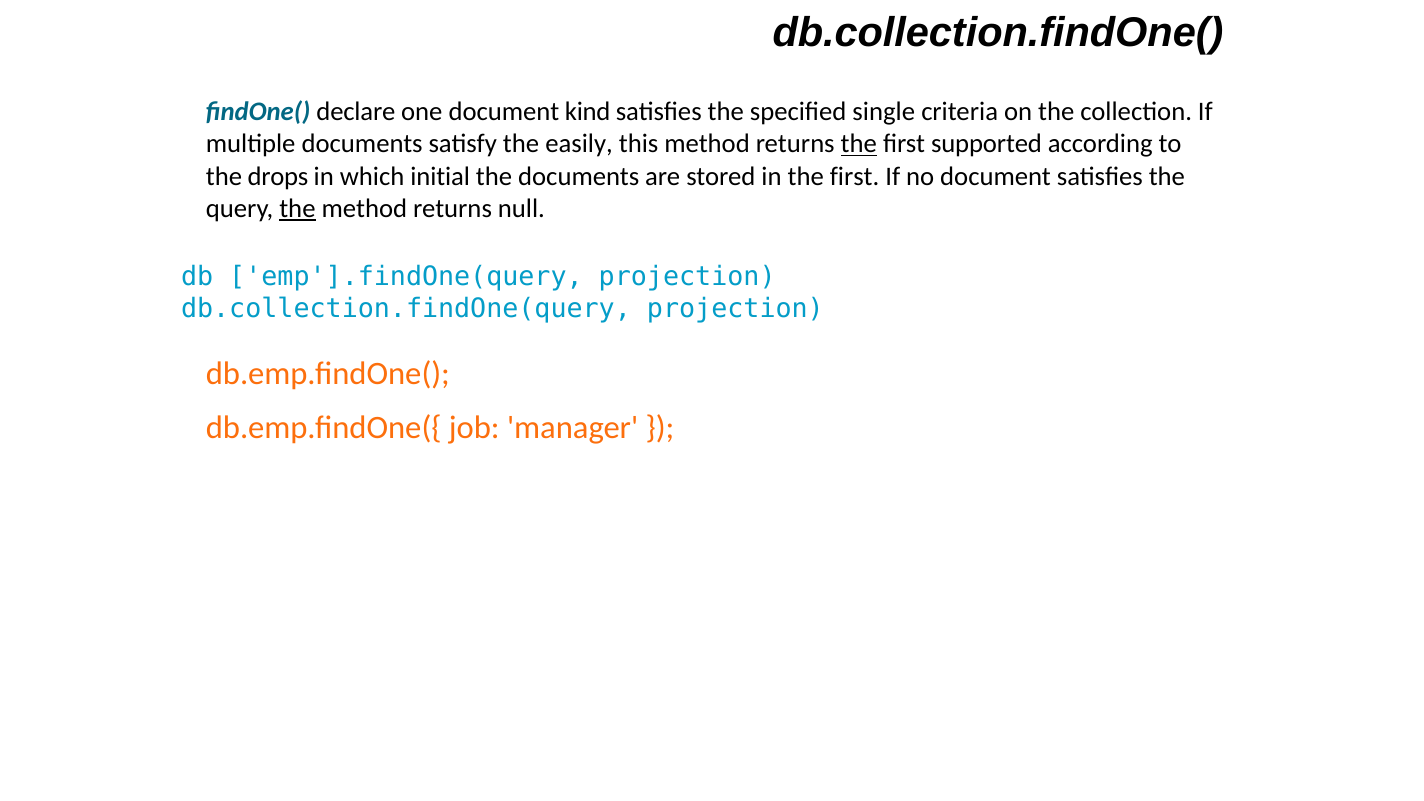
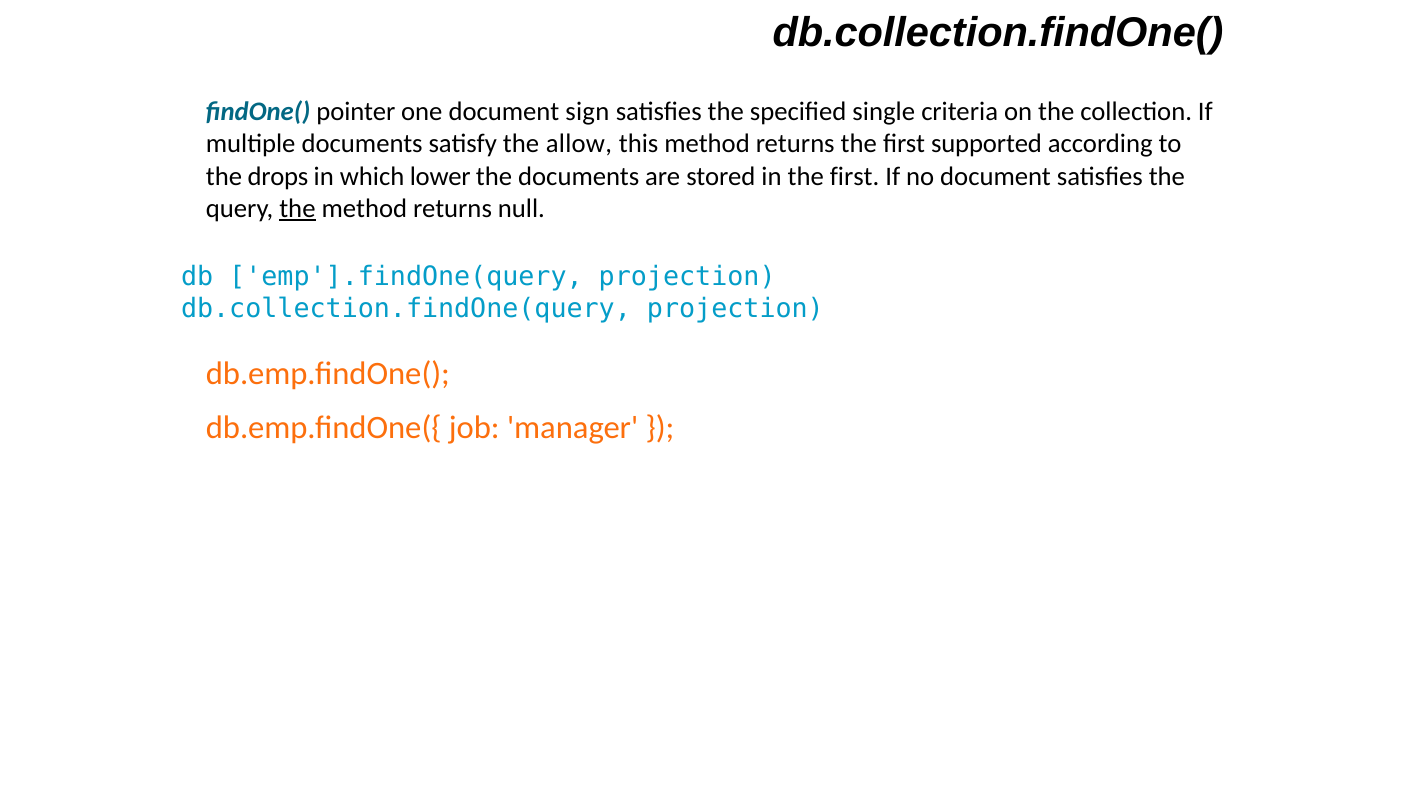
declare: declare -> pointer (356, 112)
kind: kind -> sign (587, 112)
easily: easily -> allow (579, 144)
the underline: present -> none (859, 144)
initial: initial -> lower (440, 176)
